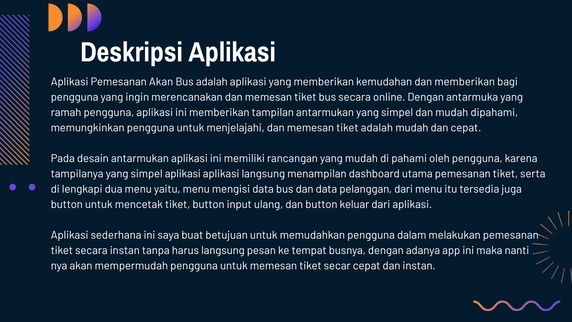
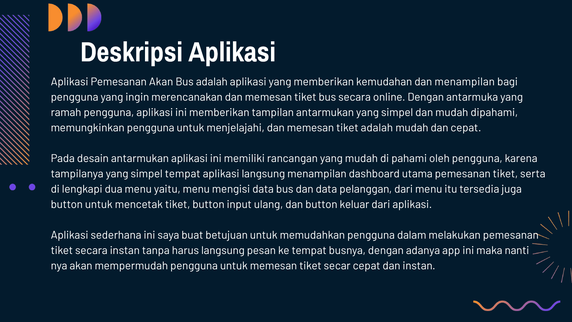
dan memberikan: memberikan -> menampilan (465, 82)
simpel aplikasi: aplikasi -> tempat (183, 174)
